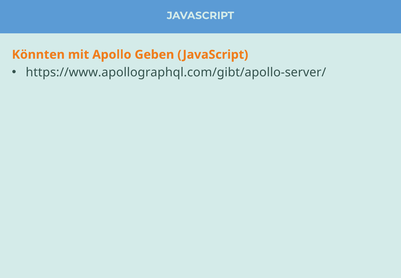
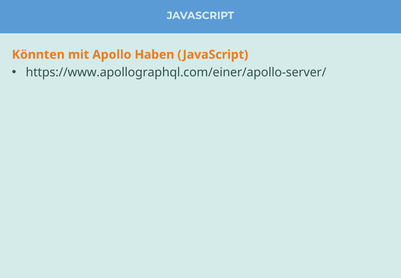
Geben: Geben -> Haben (154, 55)
https://www.apollographql.com/gibt/apollo-server/: https://www.apollographql.com/gibt/apollo-server/ -> https://www.apollographql.com/einer/apollo-server/ (176, 72)
